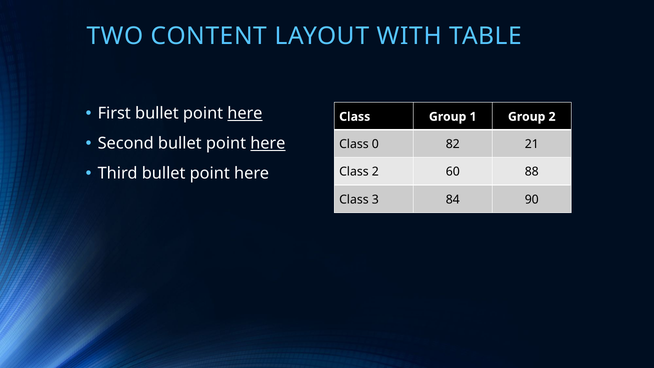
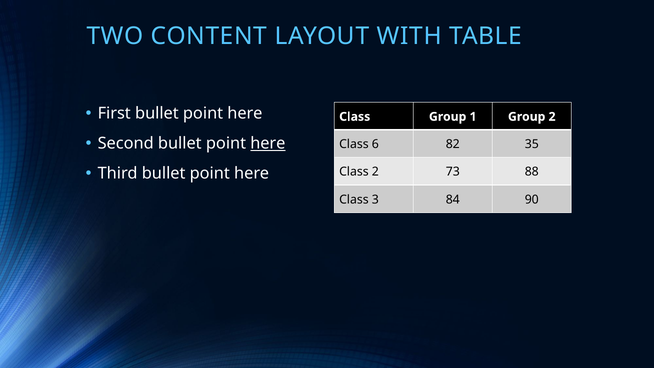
here underline: present -> none (245, 113)
0: 0 -> 6 (375, 144)
21: 21 -> 35 (532, 144)
60: 60 -> 73 (453, 172)
